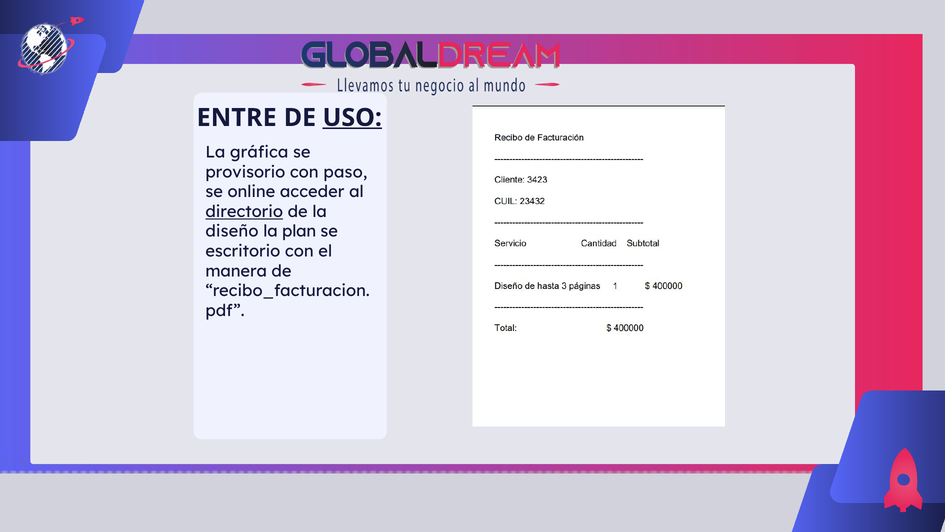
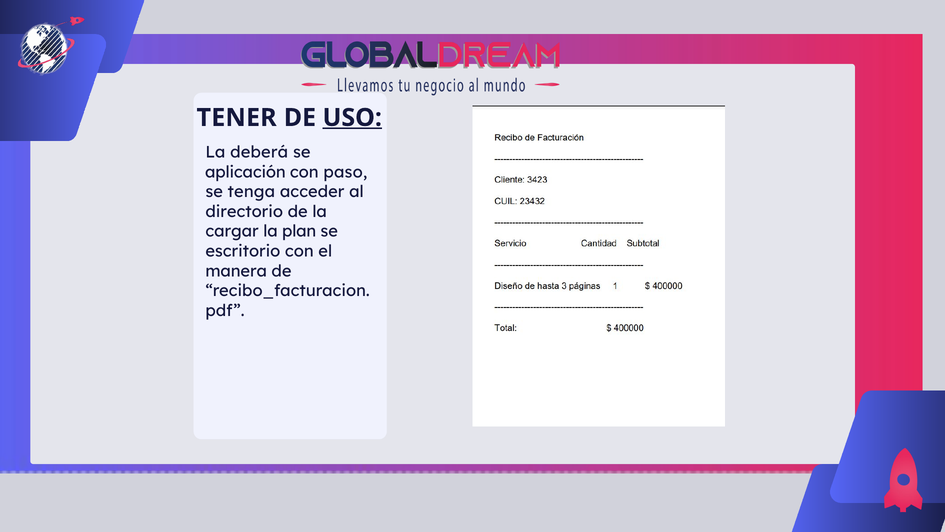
ENTRE: ENTRE -> TENER (237, 118)
gráfica: gráfica -> deberá (259, 152)
provisorio: provisorio -> aplicación (245, 172)
online: online -> tenga (251, 192)
directorio underline: present -> none (244, 212)
diseño: diseño -> cargar (232, 231)
